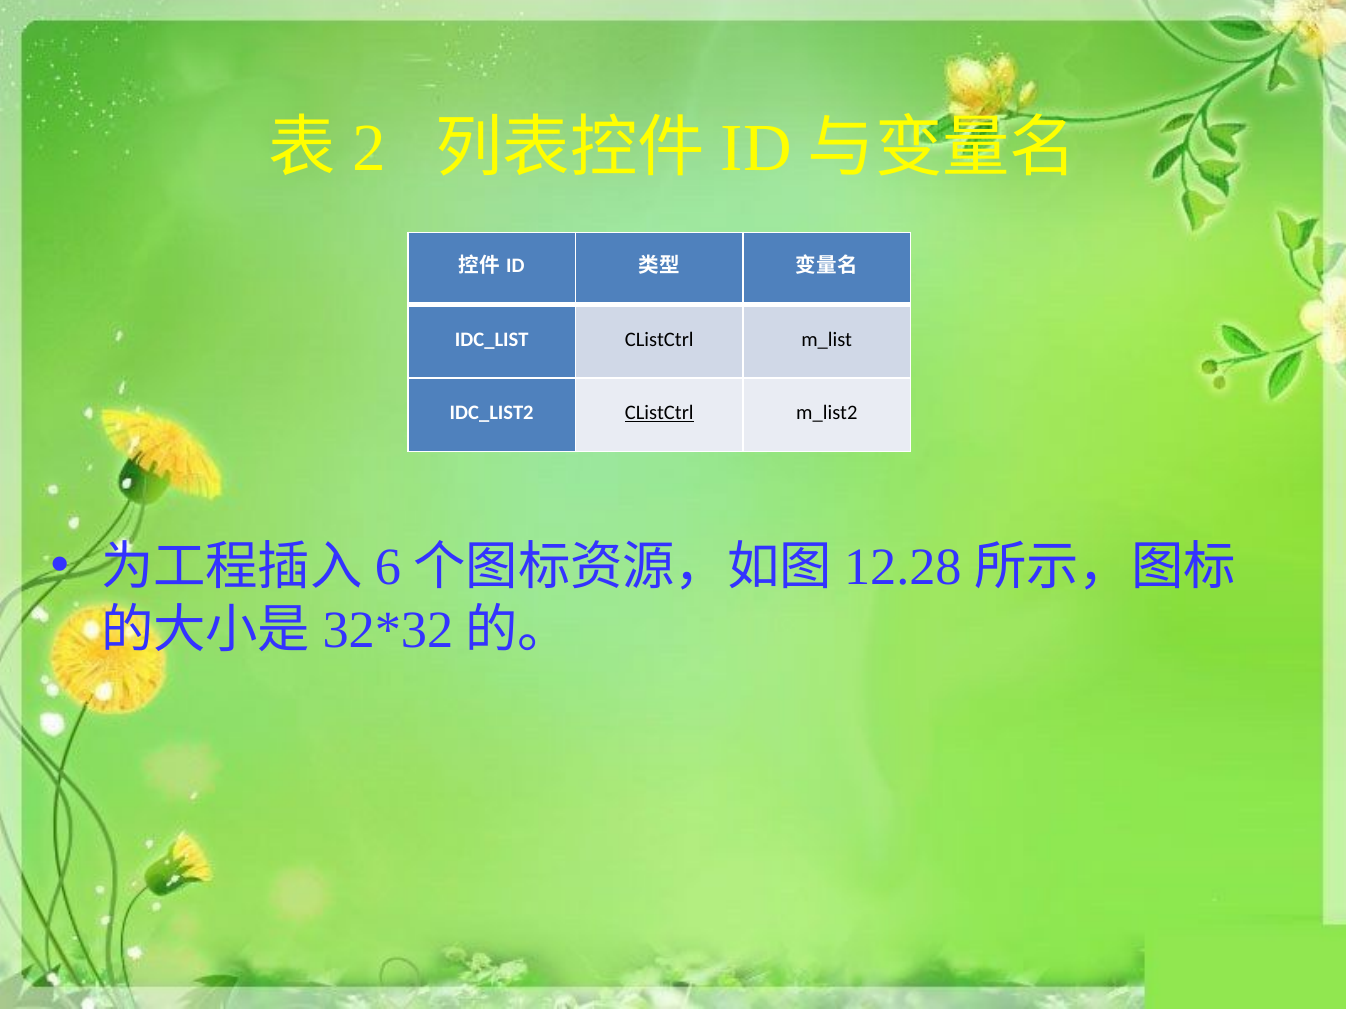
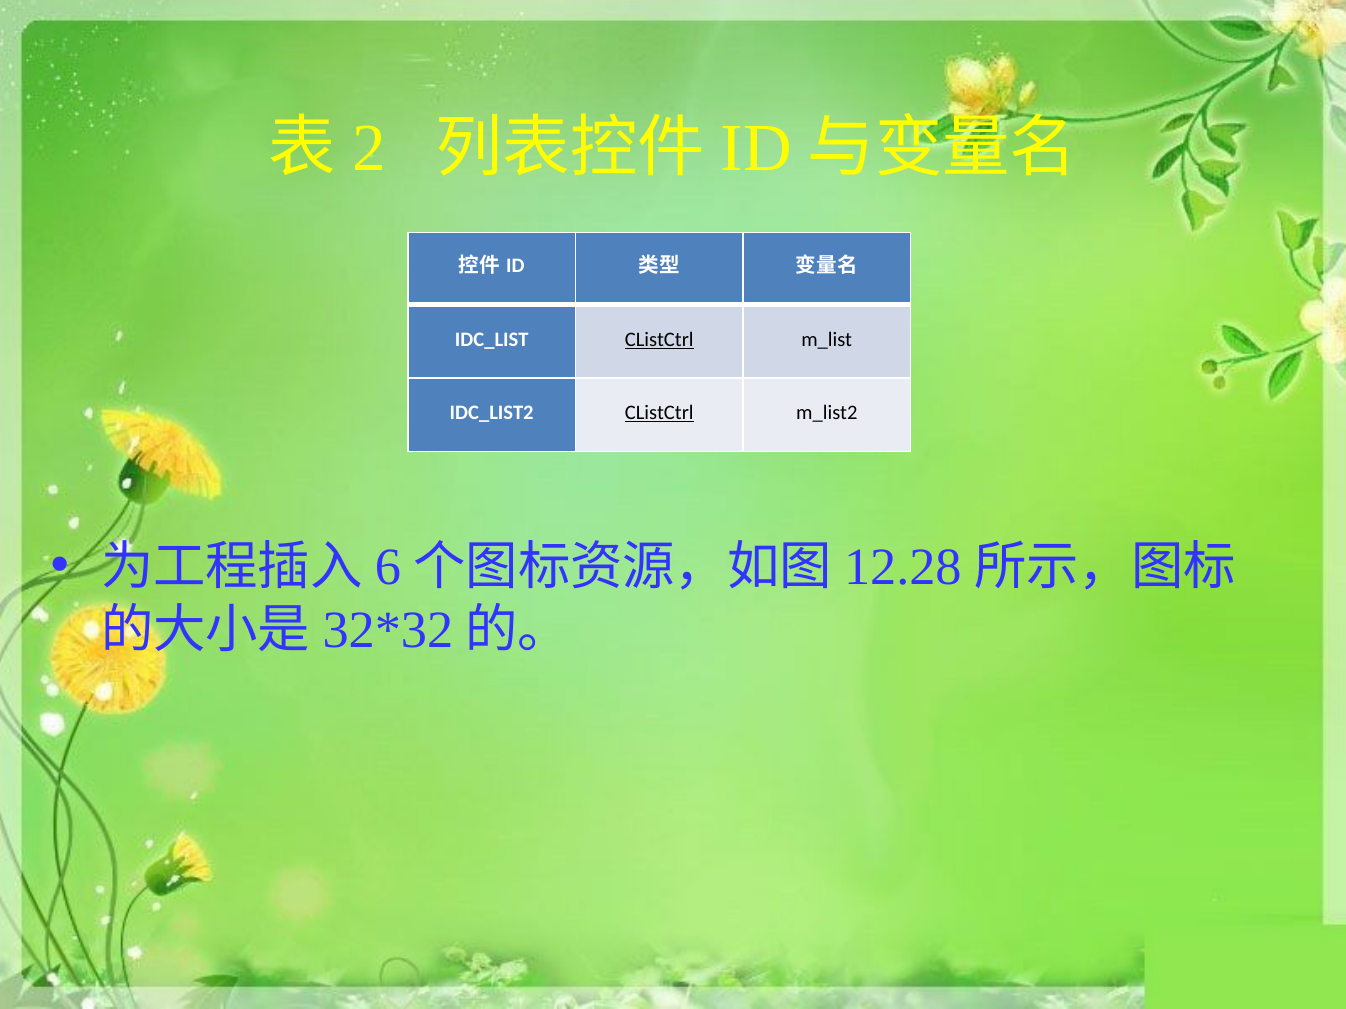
CListCtrl underline: none -> present (659, 340)
